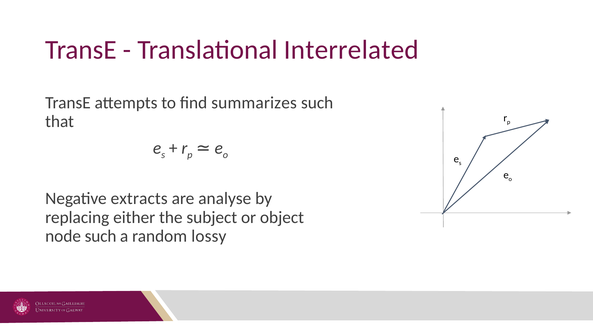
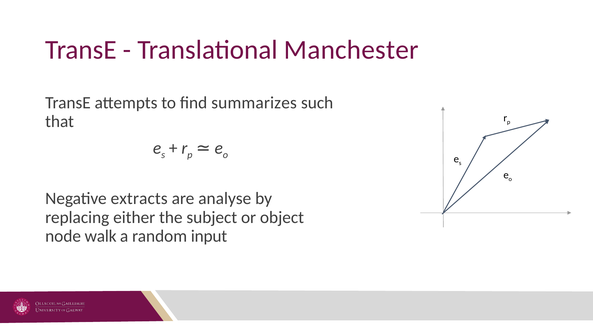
Interrelated: Interrelated -> Manchester (351, 50)
node such: such -> walk (101, 236)
lossy: lossy -> input (209, 236)
